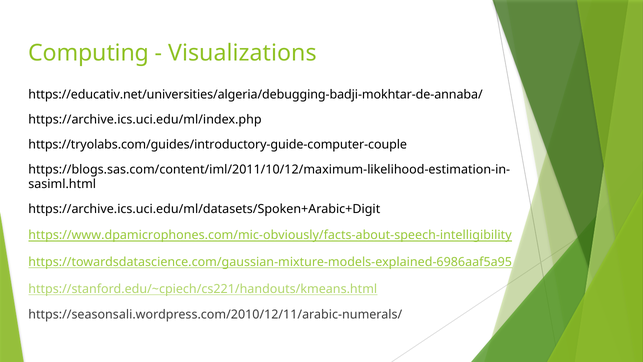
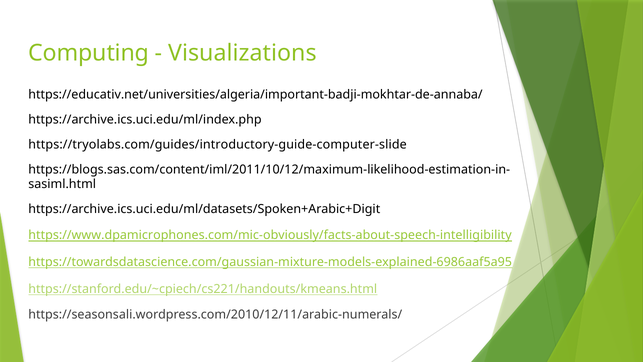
https://educativ.net/universities/algeria/debugging-badji-mokhtar-de-annaba/: https://educativ.net/universities/algeria/debugging-badji-mokhtar-de-annaba/ -> https://educativ.net/universities/algeria/important-badji-mokhtar-de-annaba/ (255, 95)
https://tryolabs.com/guides/introductory-guide-computer-couple: https://tryolabs.com/guides/introductory-guide-computer-couple -> https://tryolabs.com/guides/introductory-guide-computer-slide (218, 145)
